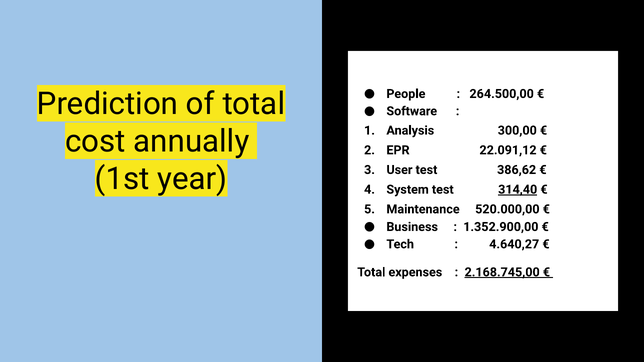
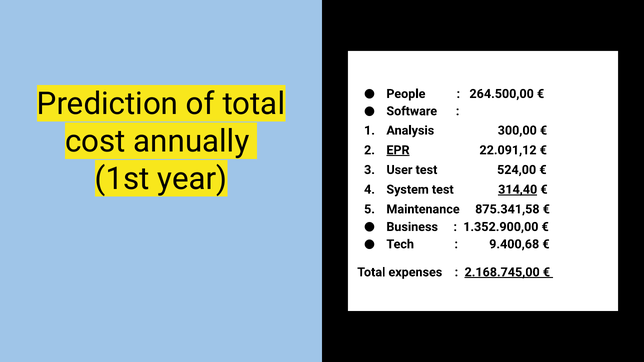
EPR underline: none -> present (398, 150)
386,62: 386,62 -> 524,00 (517, 170)
520.000,00: 520.000,00 -> 875.341,58 (507, 209)
4.640,27: 4.640,27 -> 9.400,68 (514, 244)
